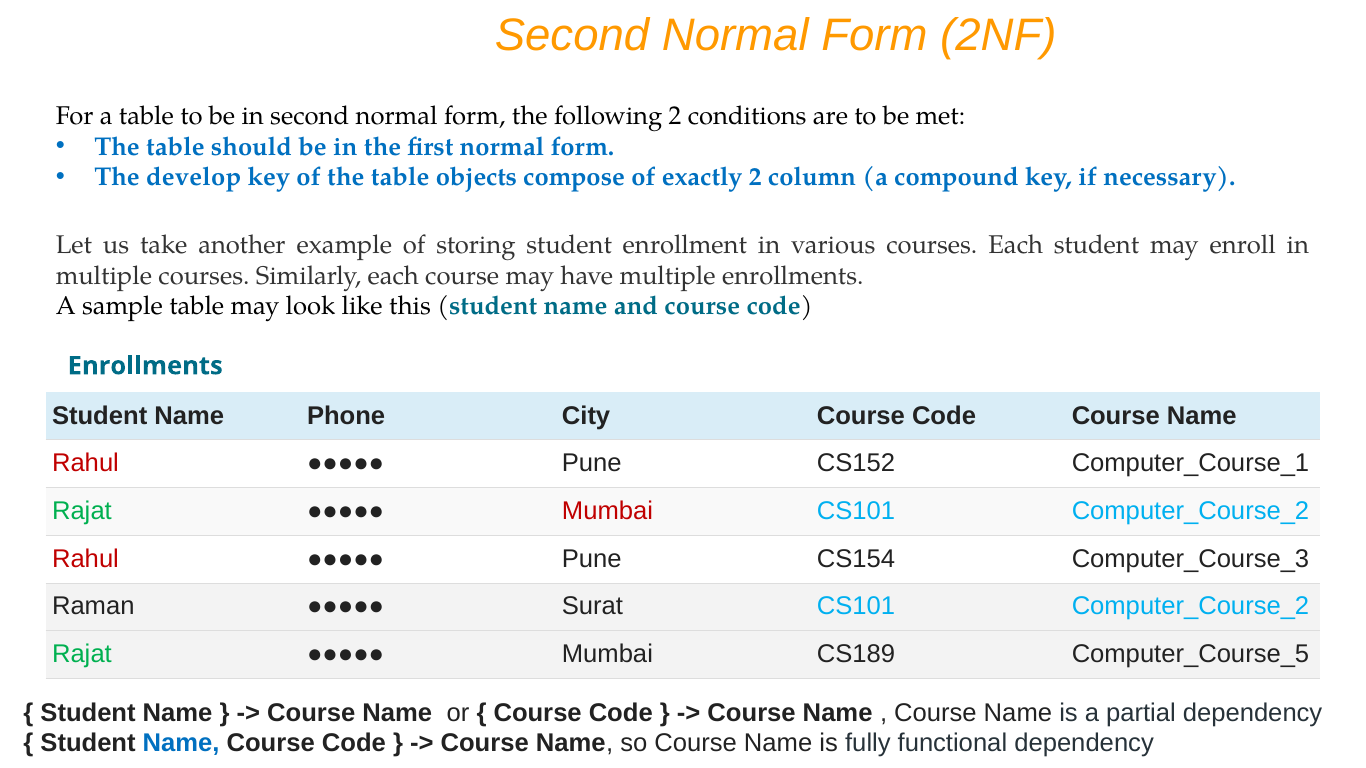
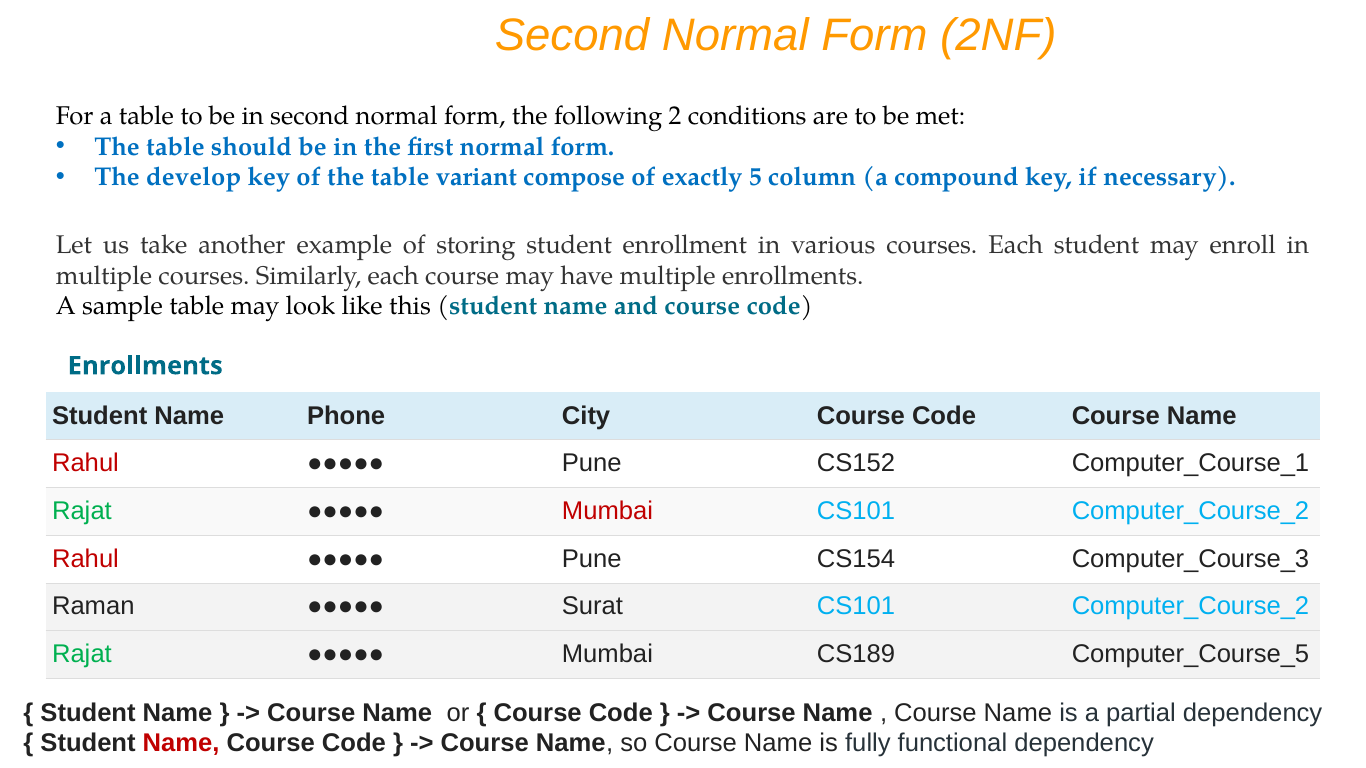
objects: objects -> variant (476, 178)
exactly 2: 2 -> 5 (755, 178)
Name colour: blue -> red (181, 744)
